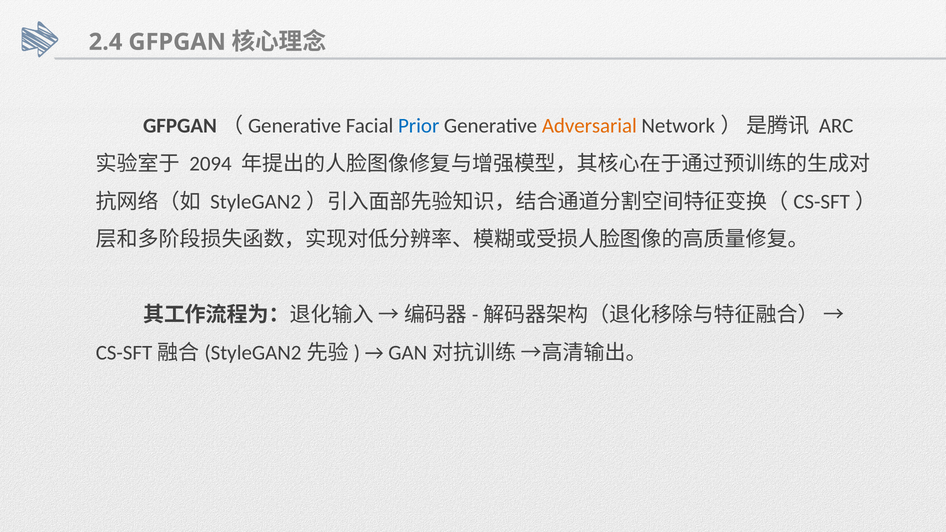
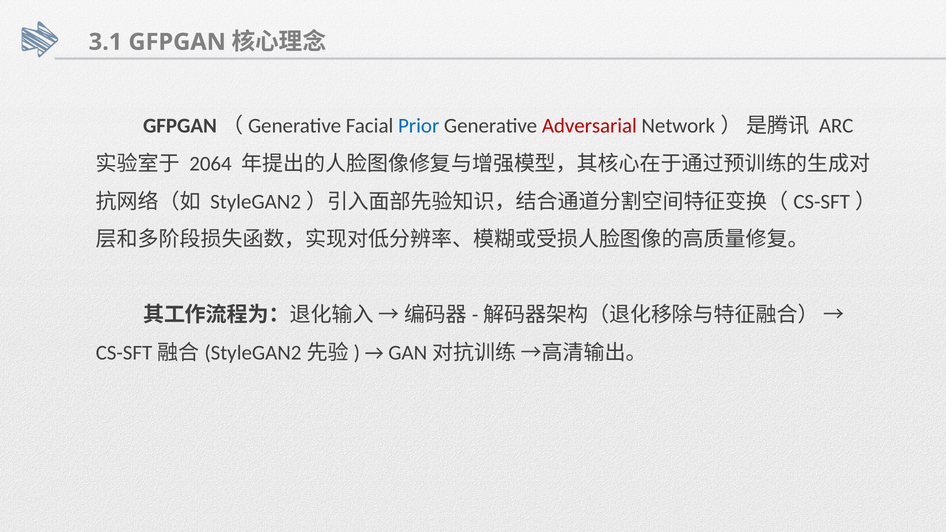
2.4: 2.4 -> 3.1 (106, 42)
Adversarial colour: orange -> red (589, 126)
2094: 2094 -> 2064 (210, 164)
